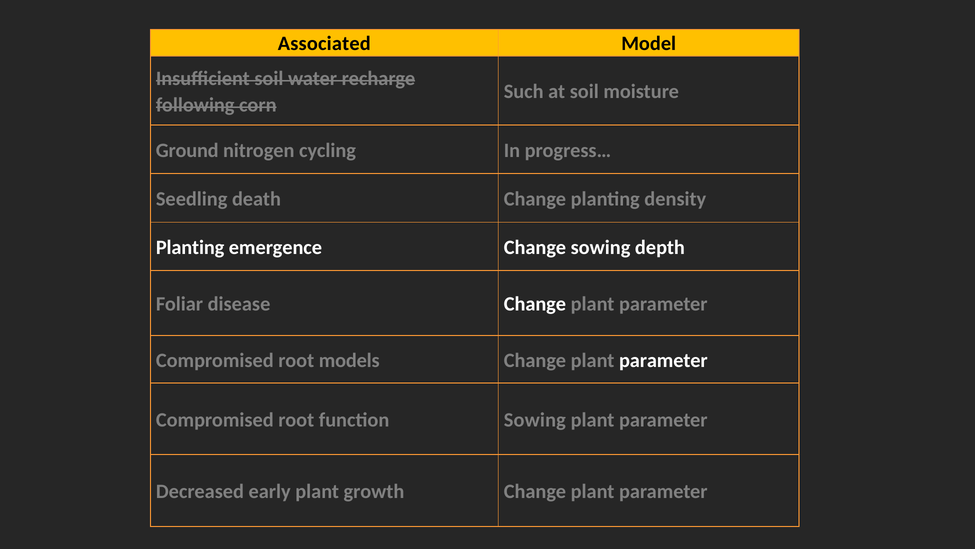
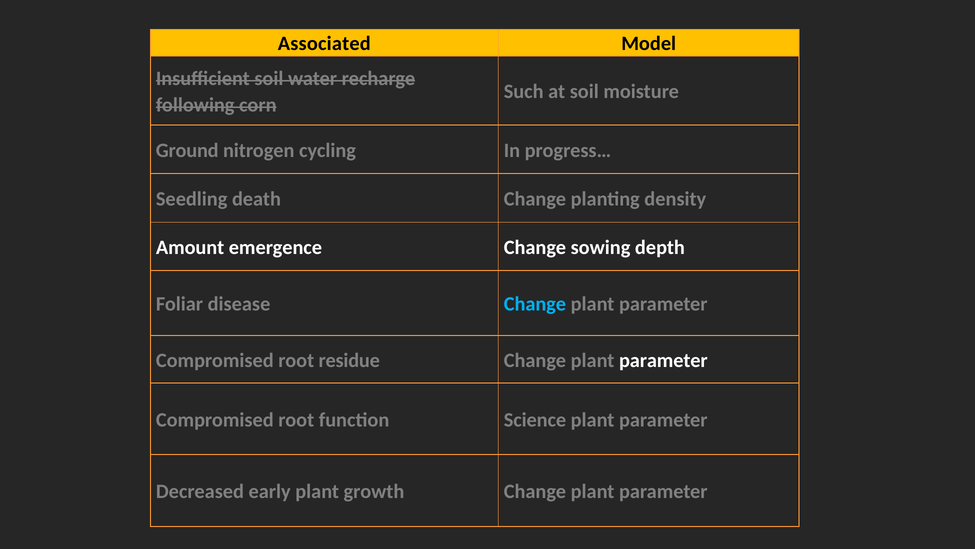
Planting: Planting -> Amount (190, 247)
Change colour: white -> light blue (535, 304)
models: models -> residue (349, 360)
function Sowing: Sowing -> Science (535, 419)
